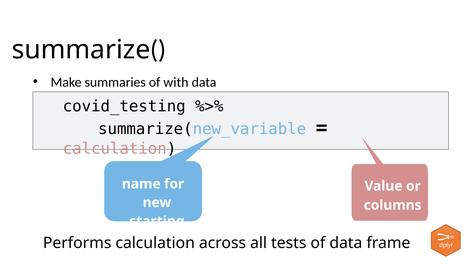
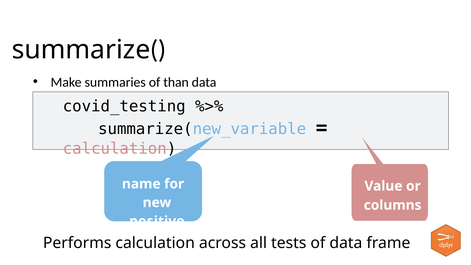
with: with -> than (176, 82)
starting: starting -> positive (157, 221)
